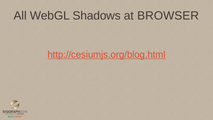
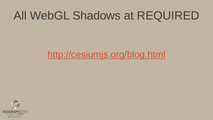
BROWSER: BROWSER -> REQUIRED (168, 16)
